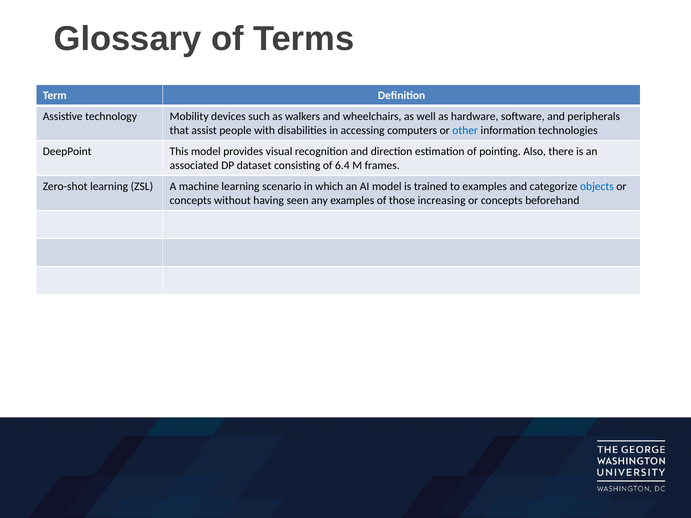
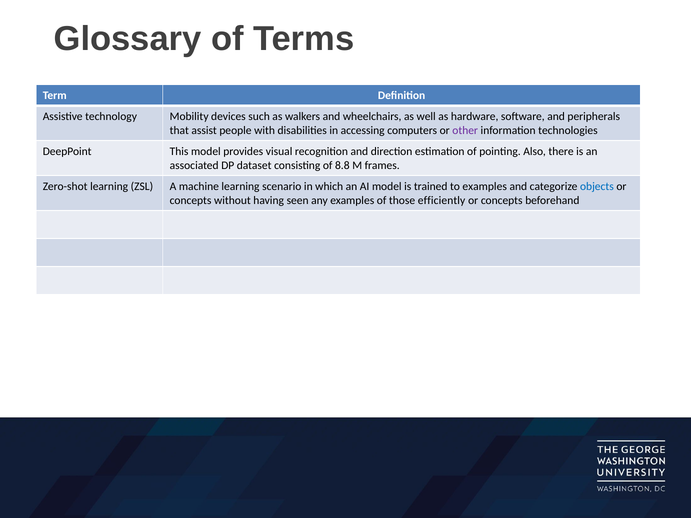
other colour: blue -> purple (465, 130)
6.4: 6.4 -> 8.8 (342, 165)
increasing: increasing -> efficiently (442, 200)
